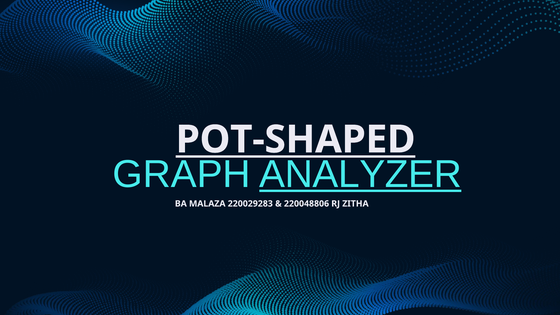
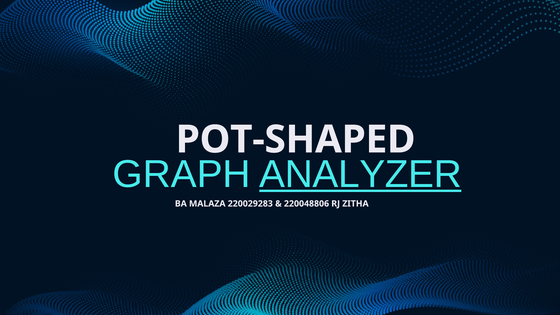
POT-SHAPED underline: present -> none (296, 140)
